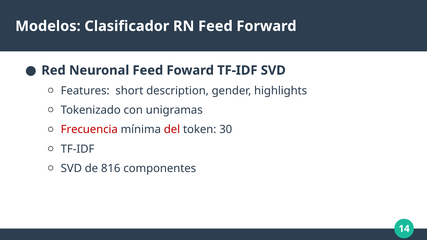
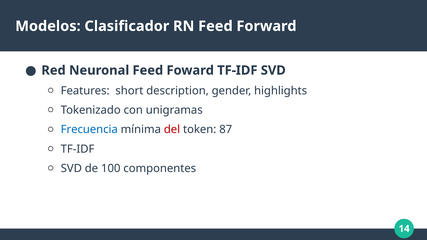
Frecuencia colour: red -> blue (89, 130)
30: 30 -> 87 (226, 130)
816: 816 -> 100 (111, 169)
